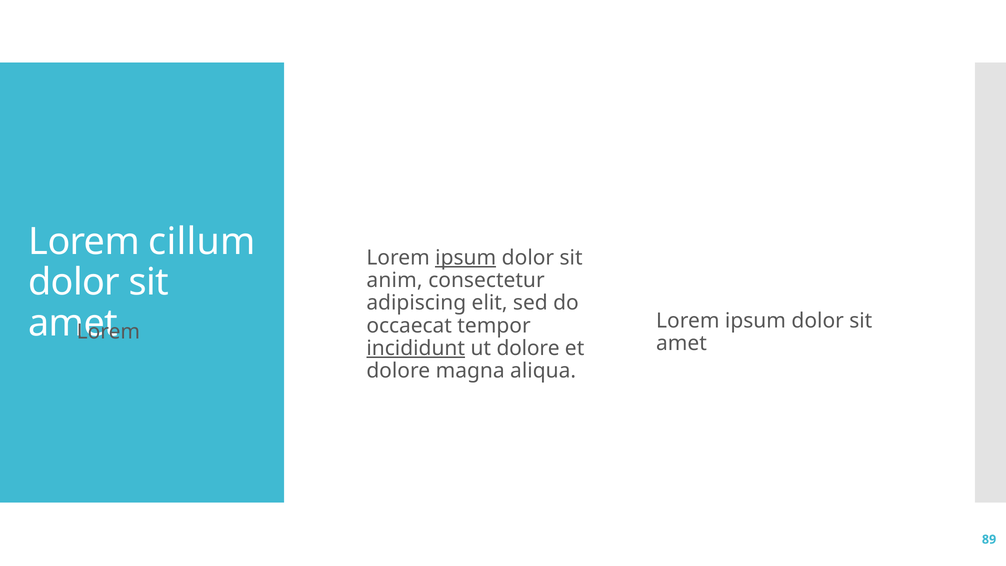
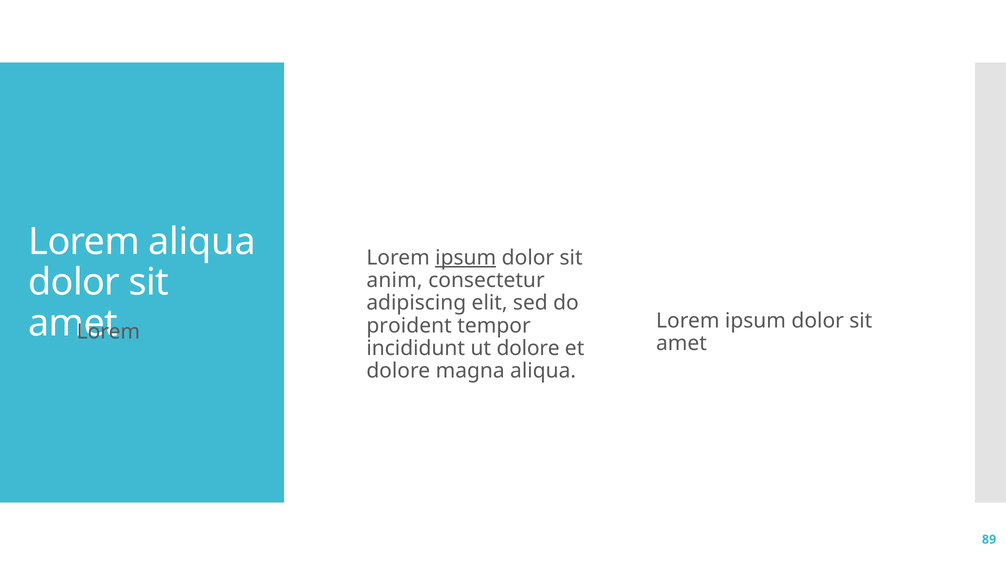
Lorem cillum: cillum -> aliqua (202, 242)
occaecat: occaecat -> proident (409, 326)
incididunt underline: present -> none (416, 348)
